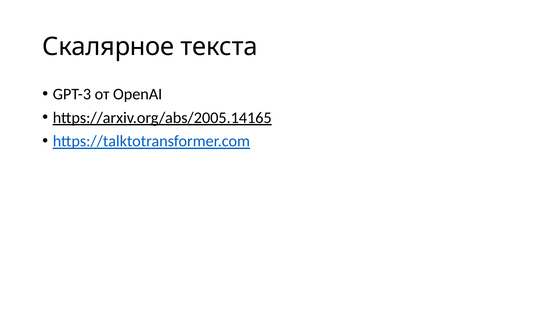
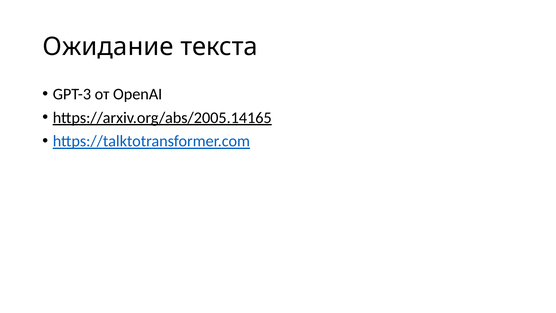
Скалярное: Скалярное -> Ожидание (108, 47)
